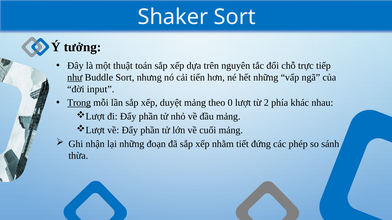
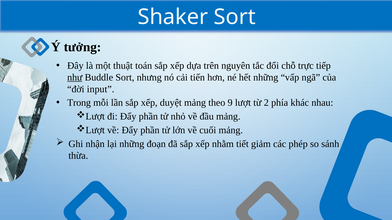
Trong underline: present -> none (79, 103)
0: 0 -> 9 (230, 103)
đứng: đứng -> giảm (261, 144)
